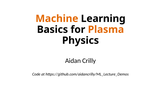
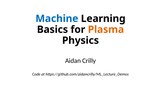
Machine colour: orange -> blue (57, 19)
